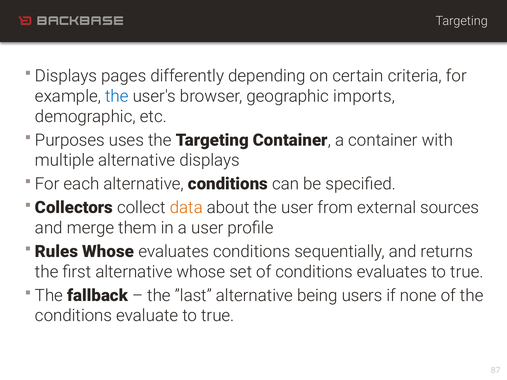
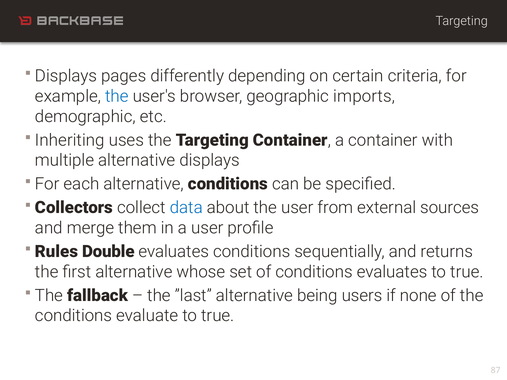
Purposes: Purposes -> Inheriting (70, 140)
data colour: orange -> blue (186, 208)
Rules Whose: Whose -> Double (108, 252)
